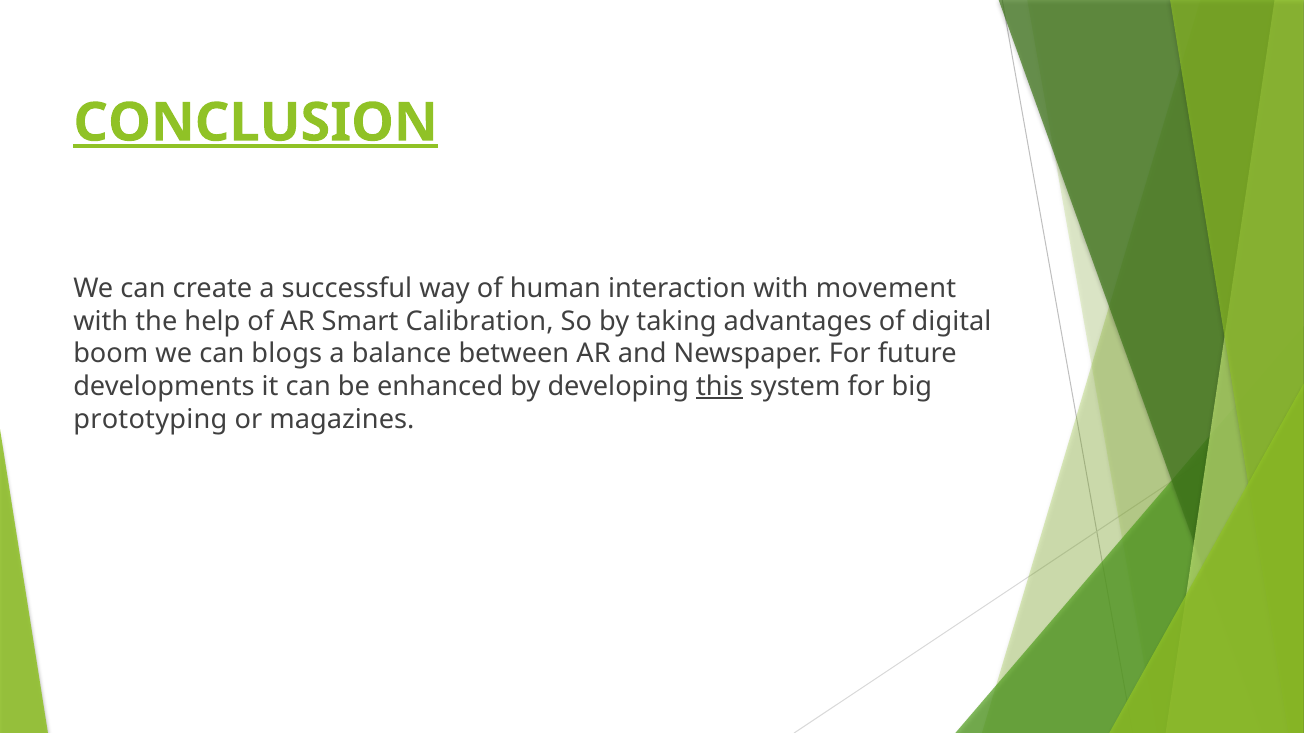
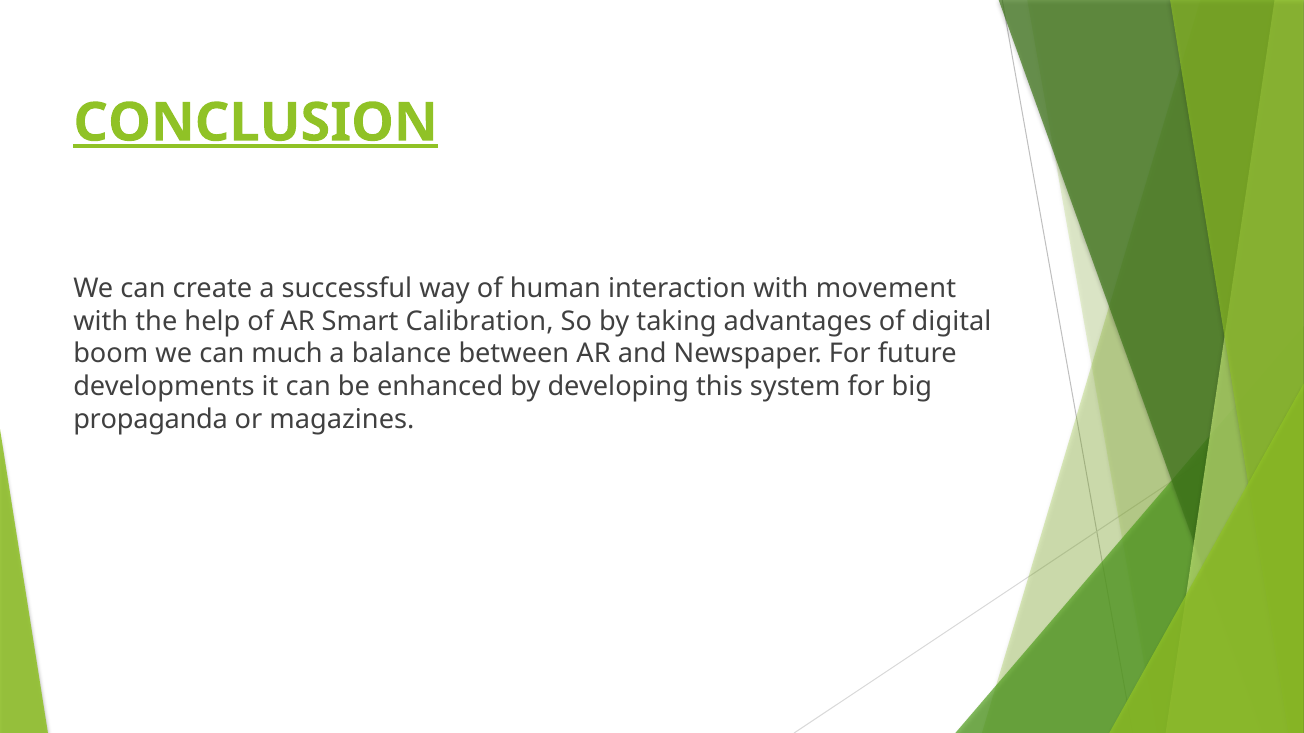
blogs: blogs -> much (287, 354)
this underline: present -> none (719, 387)
prototyping: prototyping -> propaganda (151, 419)
